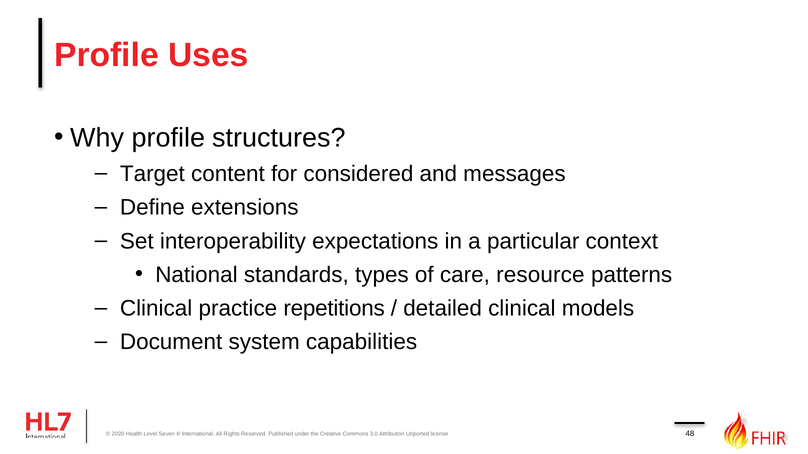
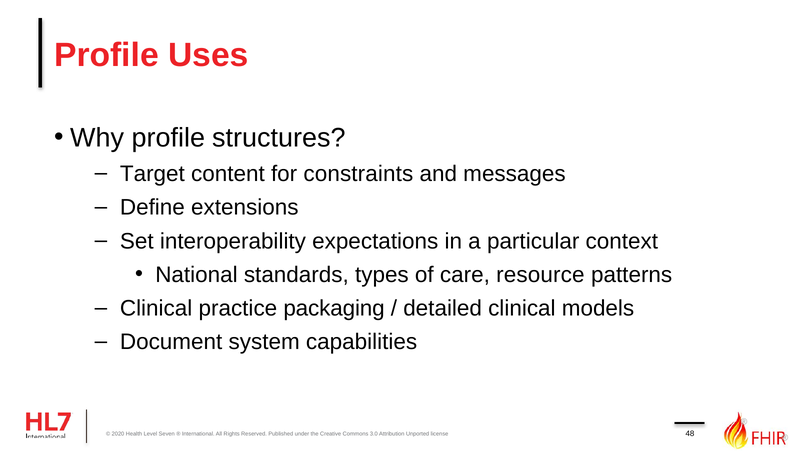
considered: considered -> constraints (358, 174)
repetitions: repetitions -> packaging (334, 309)
